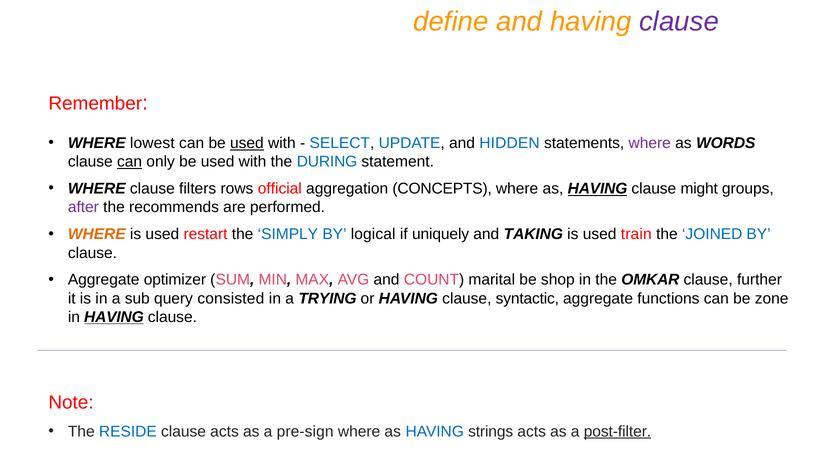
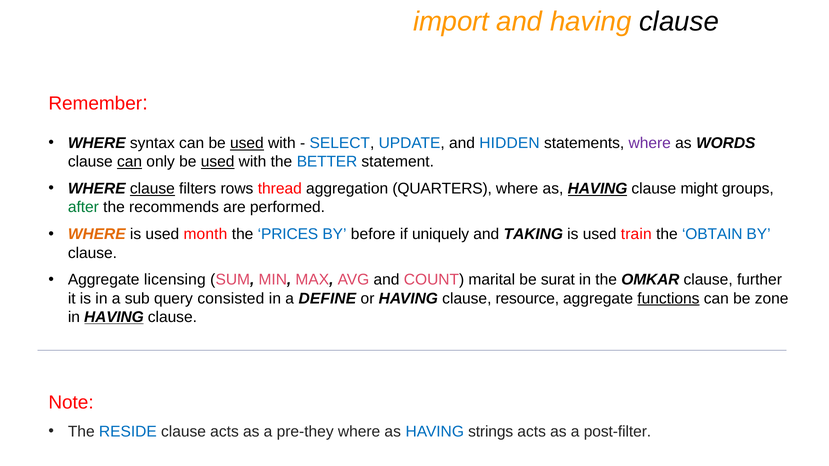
define: define -> import (451, 22)
clause colour: purple -> black (679, 22)
lowest: lowest -> syntax (152, 143)
used underline: none -> present (218, 162)
DURING: DURING -> BETTER (327, 162)
clause underline: none -> present (152, 189)
official: official -> thread (280, 189)
CONCEPTS: CONCEPTS -> QUARTERS (442, 189)
after colour: purple -> green (83, 207)
restart: restart -> month (205, 234)
SIMPLY: SIMPLY -> PRICES (288, 234)
logical: logical -> before (373, 234)
JOINED: JOINED -> OBTAIN (712, 234)
optimizer: optimizer -> licensing (175, 280)
shop: shop -> surat (558, 280)
TRYING: TRYING -> DEFINE (327, 299)
syntactic: syntactic -> resource (527, 299)
functions underline: none -> present (668, 299)
pre-sign: pre-sign -> pre-they (305, 432)
post-filter underline: present -> none (617, 432)
